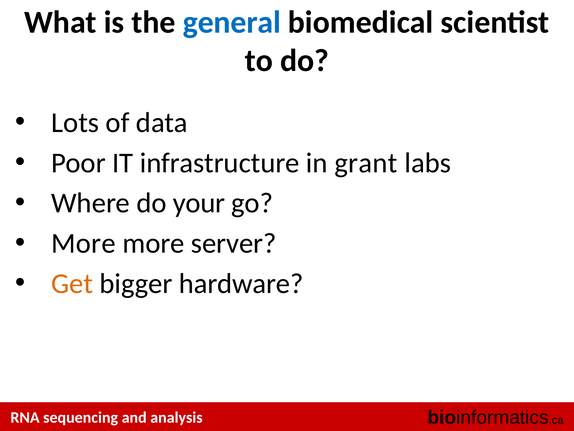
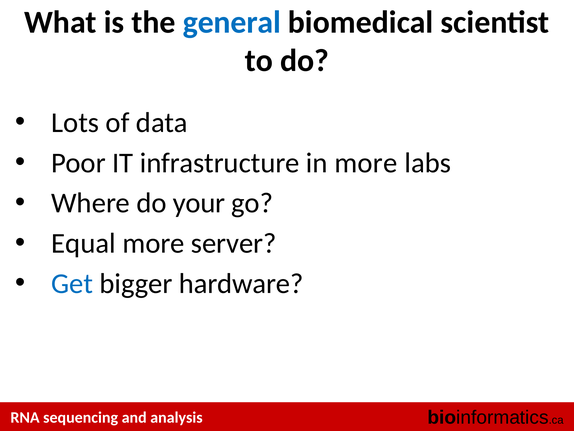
in grant: grant -> more (366, 163)
More: More -> Equal (84, 243)
Get colour: orange -> blue (72, 283)
